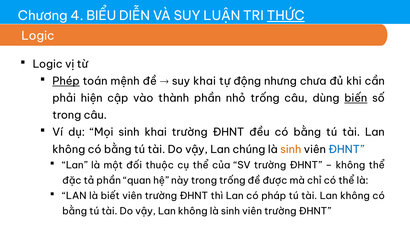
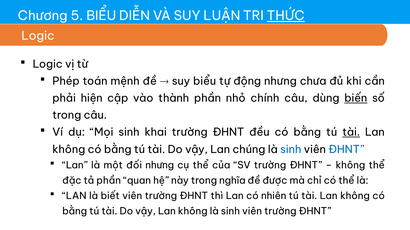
4: 4 -> 5 (77, 16)
Phép underline: present -> none (66, 81)
suy khai: khai -> biểu (205, 81)
nhỏ trống: trống -> chính (265, 99)
tài underline: none -> present (351, 133)
sinh colour: orange -> blue (291, 150)
đối thuộc: thuộc -> nhưng (160, 166)
trong trống: trống -> nghĩa (232, 181)
pháp: pháp -> nhiên (274, 197)
